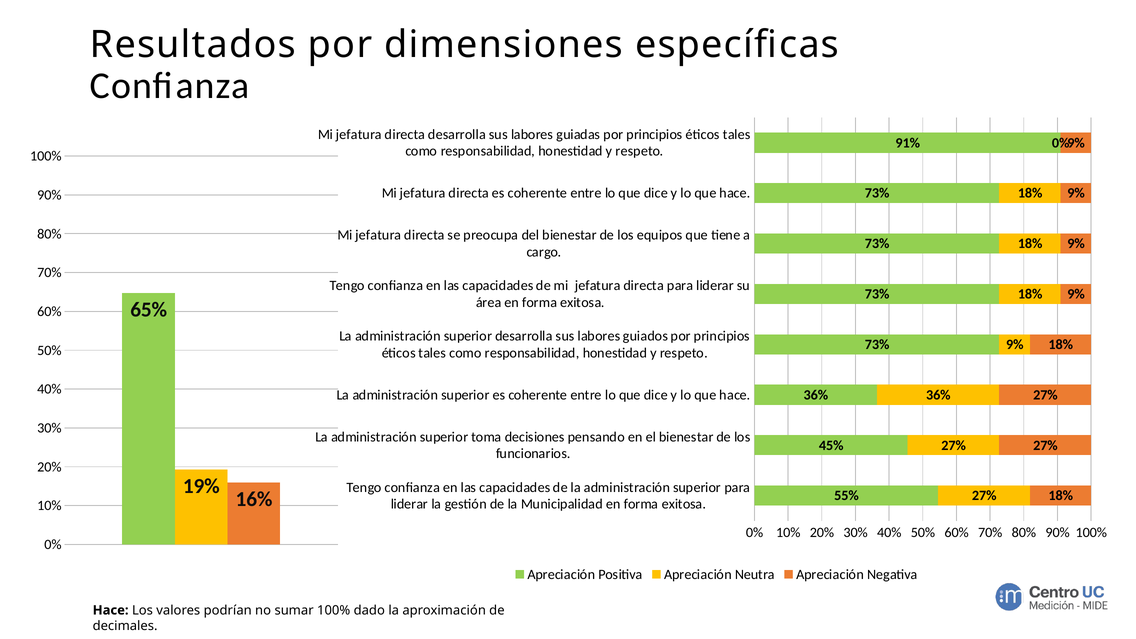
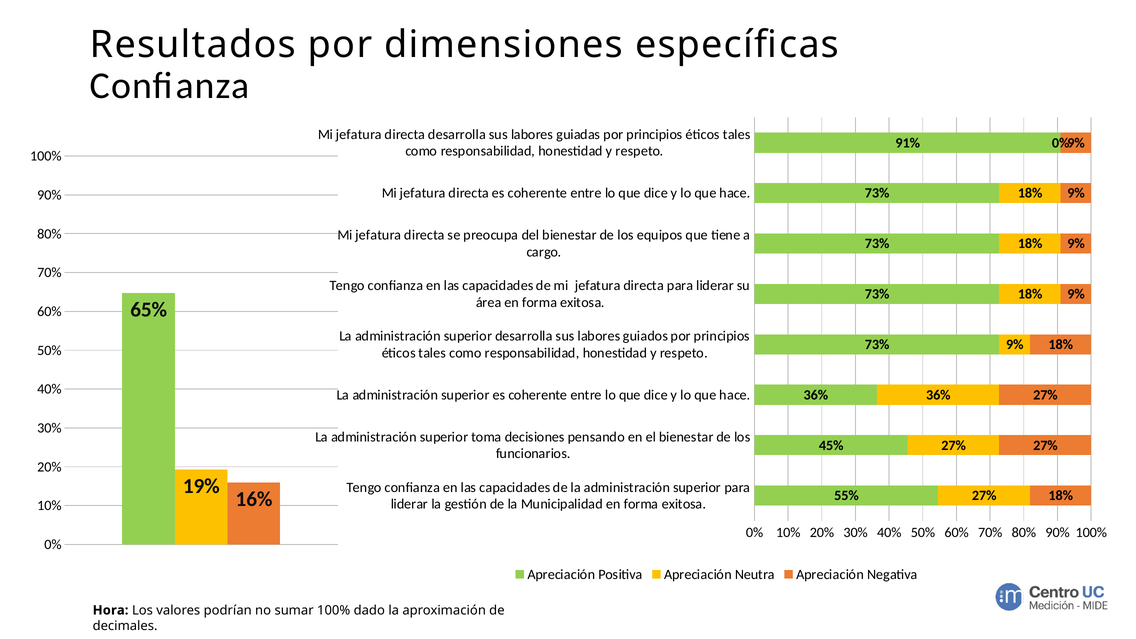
Hace: Hace -> Hora (111, 610)
